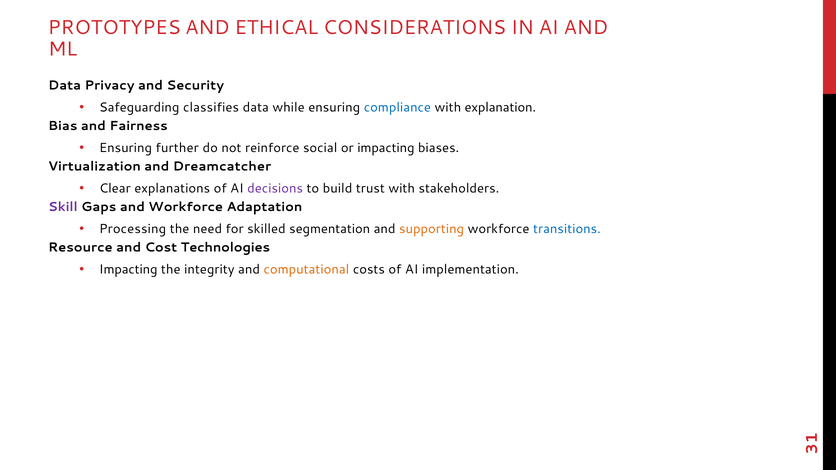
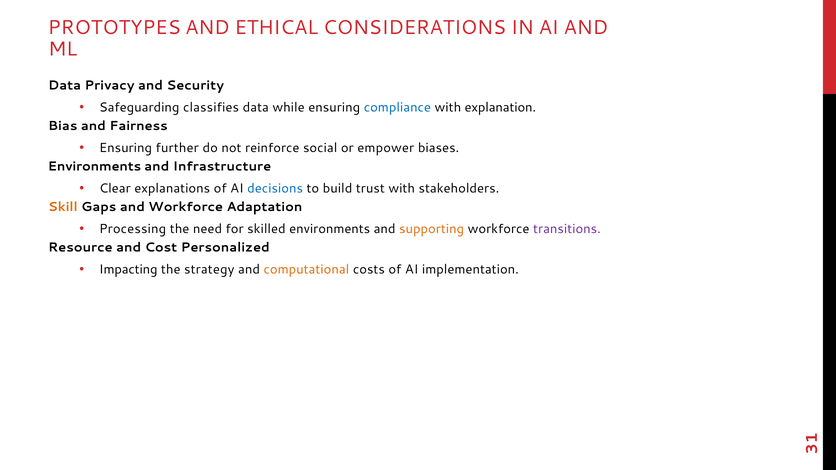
or impacting: impacting -> empower (386, 148)
Virtualization: Virtualization -> Environments (95, 167)
Dreamcatcher: Dreamcatcher -> Infrastructure (222, 167)
decisions colour: purple -> blue (275, 189)
Skill colour: purple -> orange (63, 207)
skilled segmentation: segmentation -> environments (330, 229)
transitions colour: blue -> purple (567, 229)
Technologies: Technologies -> Personalized (225, 248)
integrity: integrity -> strategy (209, 270)
